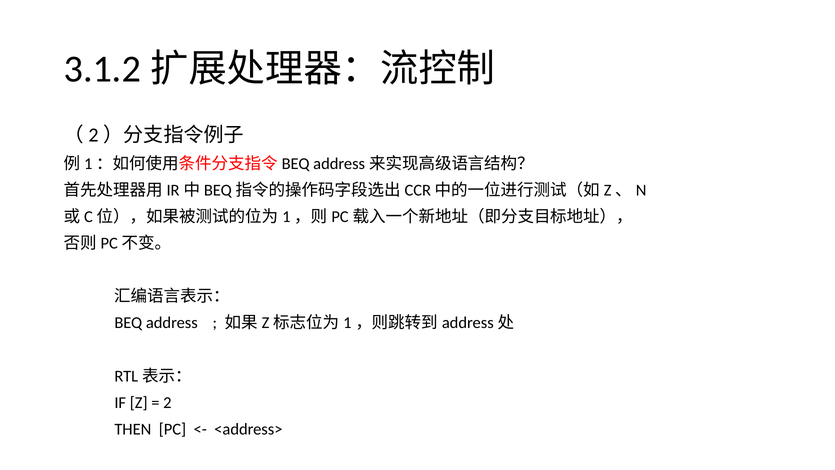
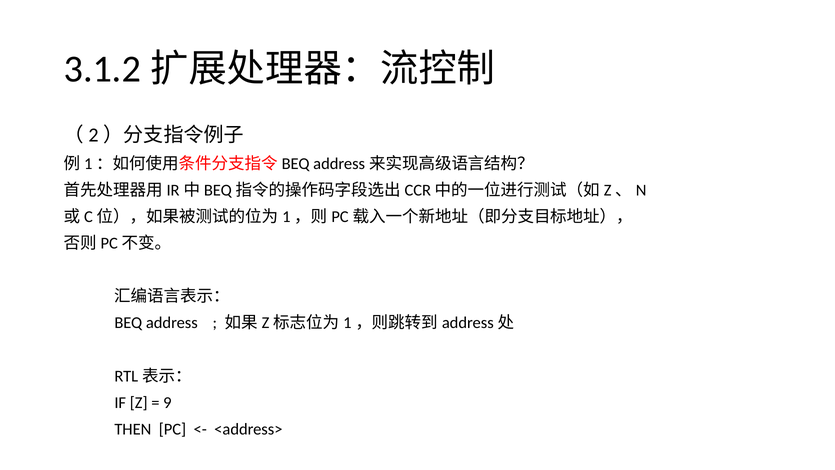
2: 2 -> 9 (167, 402)
